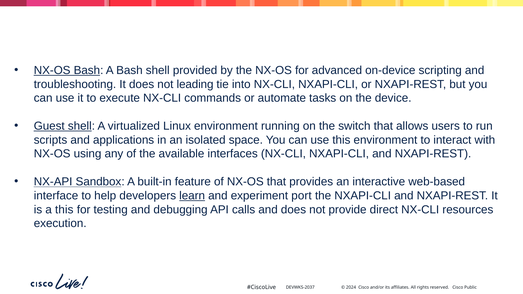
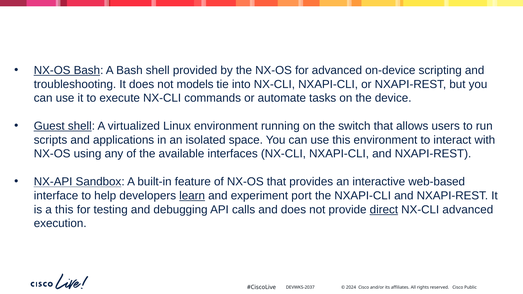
leading: leading -> models (195, 84)
direct underline: none -> present (384, 210)
NX-CLI resources: resources -> advanced (468, 210)
